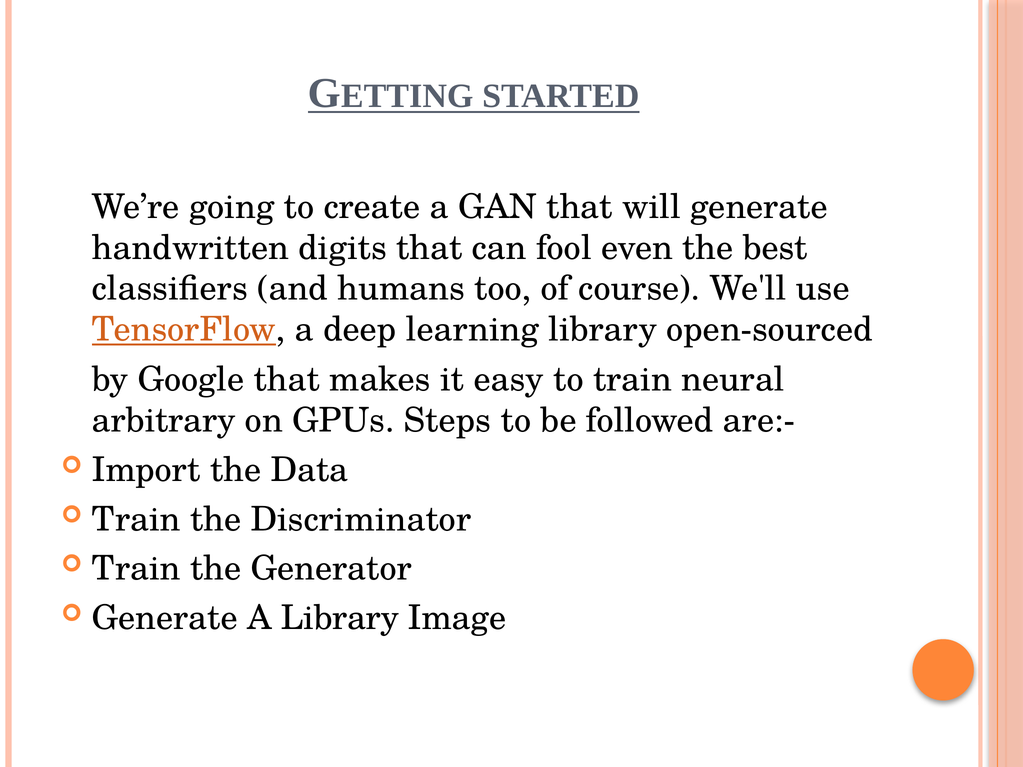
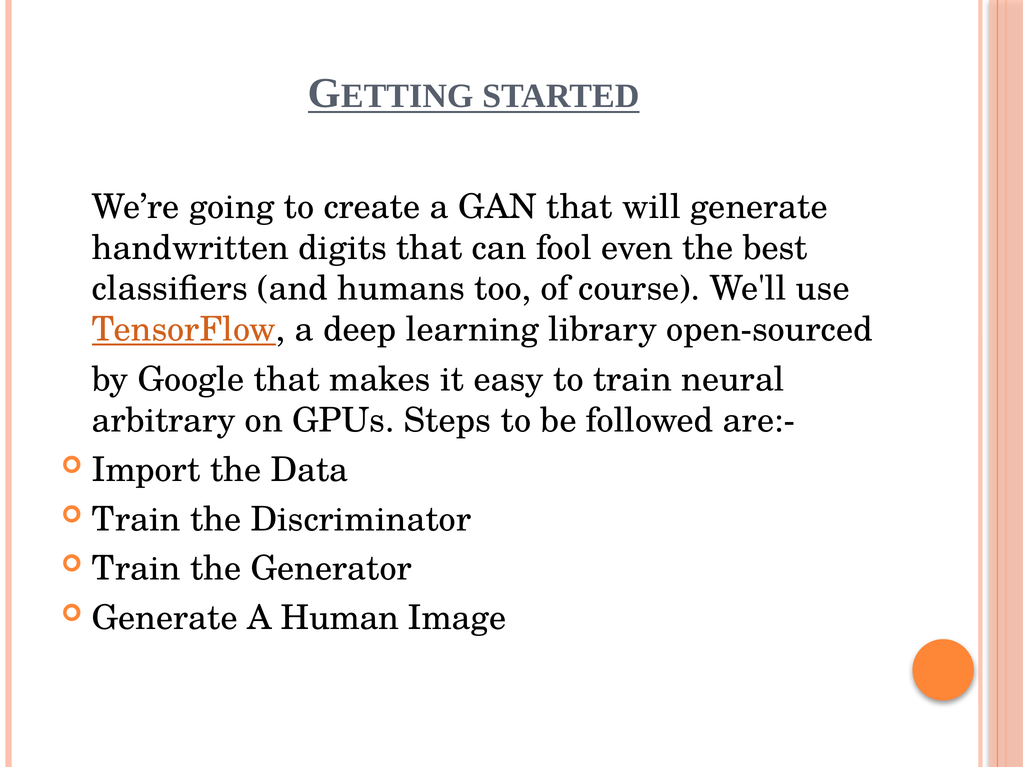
A Library: Library -> Human (340, 618)
